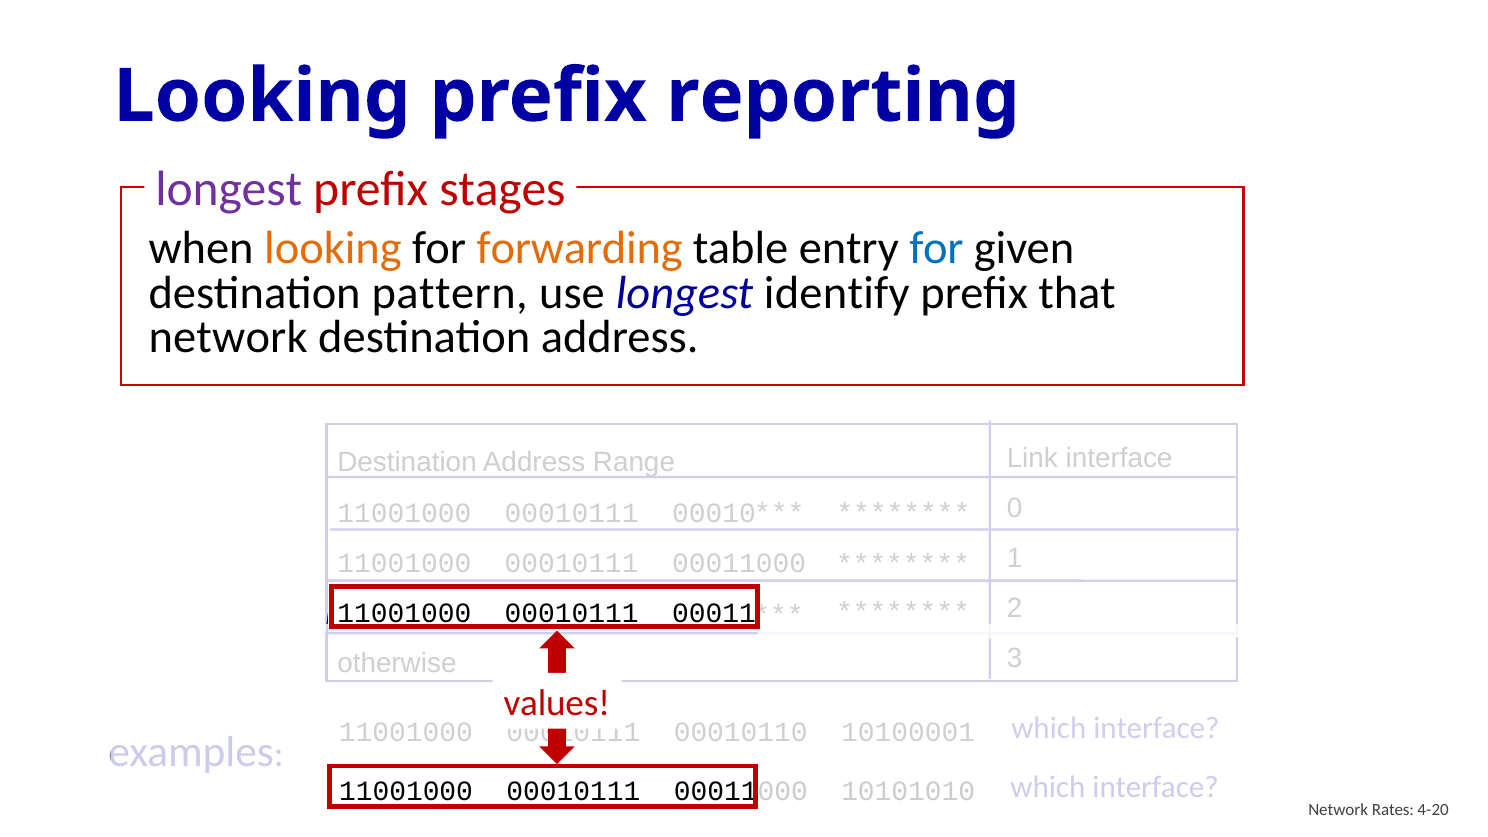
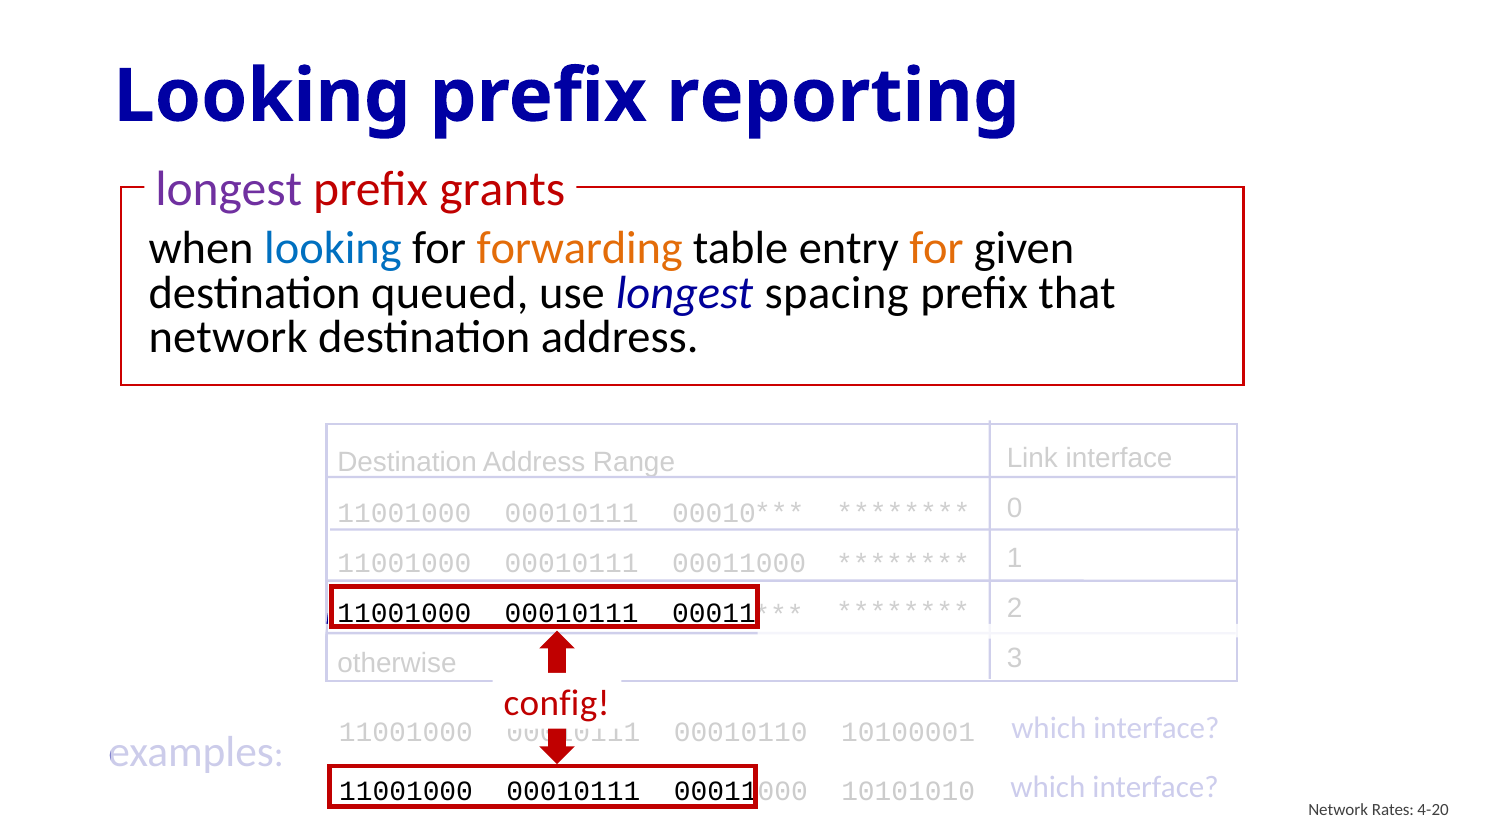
stages: stages -> grants (502, 190)
looking colour: orange -> blue (333, 248)
for colour: blue -> orange (936, 248)
pattern: pattern -> queued (450, 293)
identify: identify -> spacing (837, 293)
values: values -> config (557, 703)
